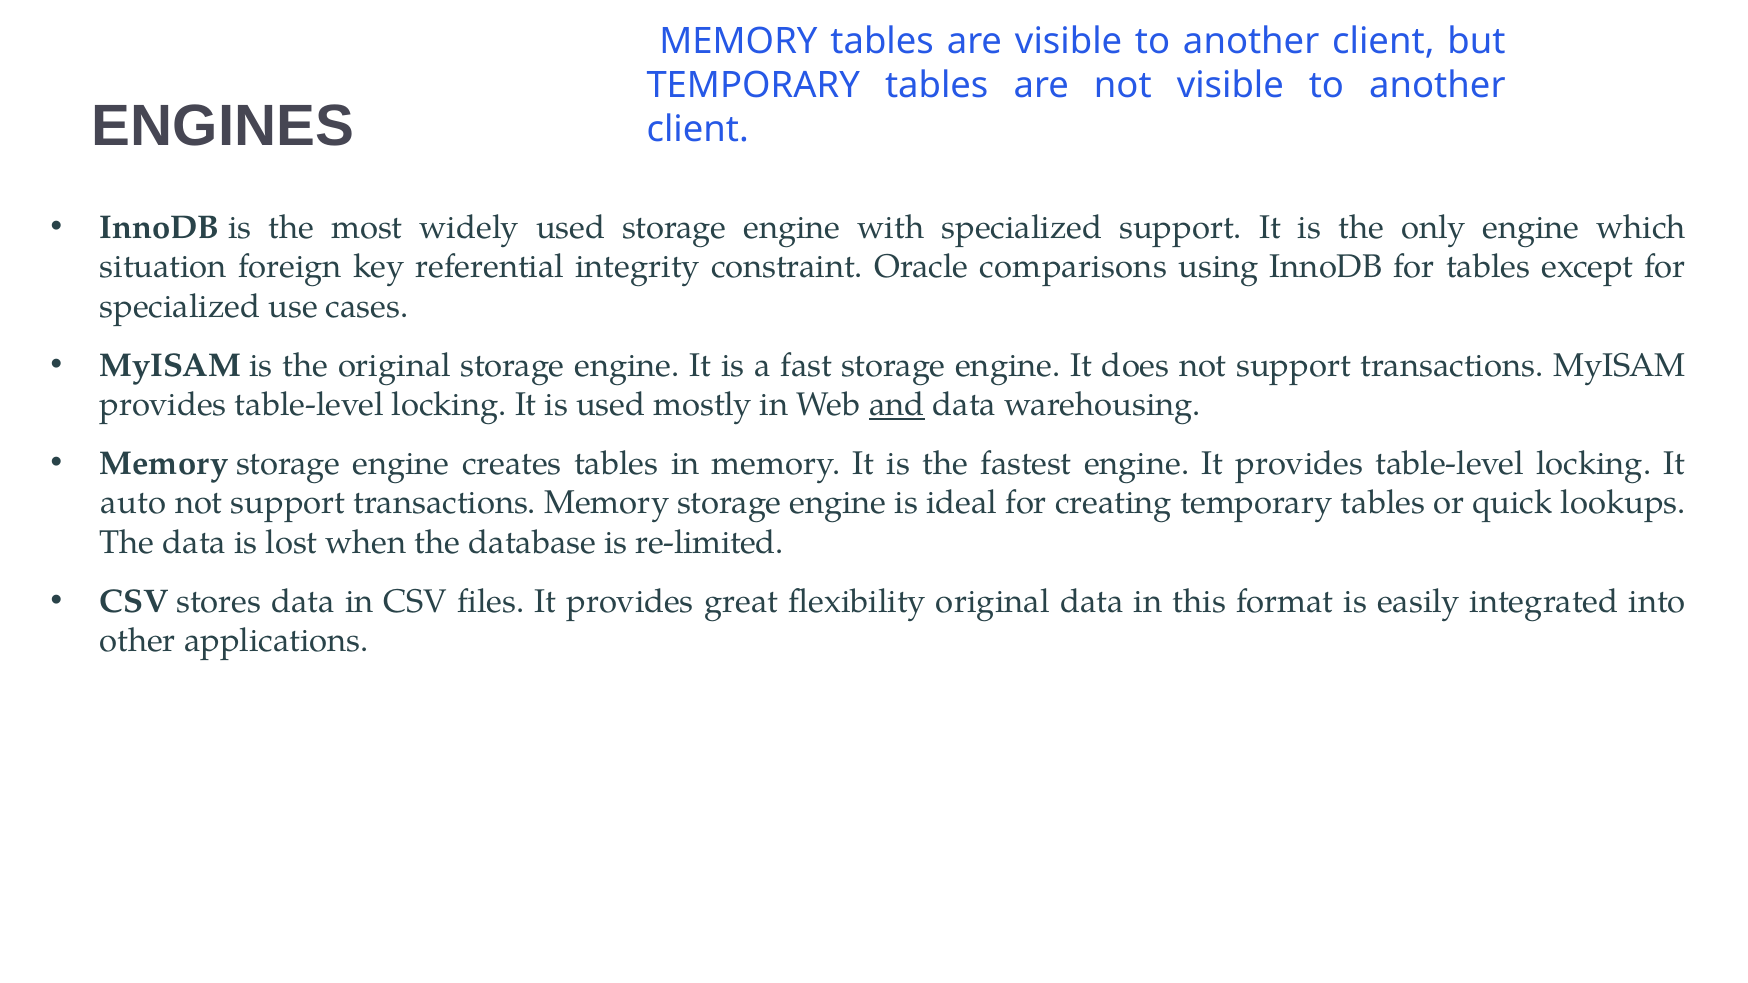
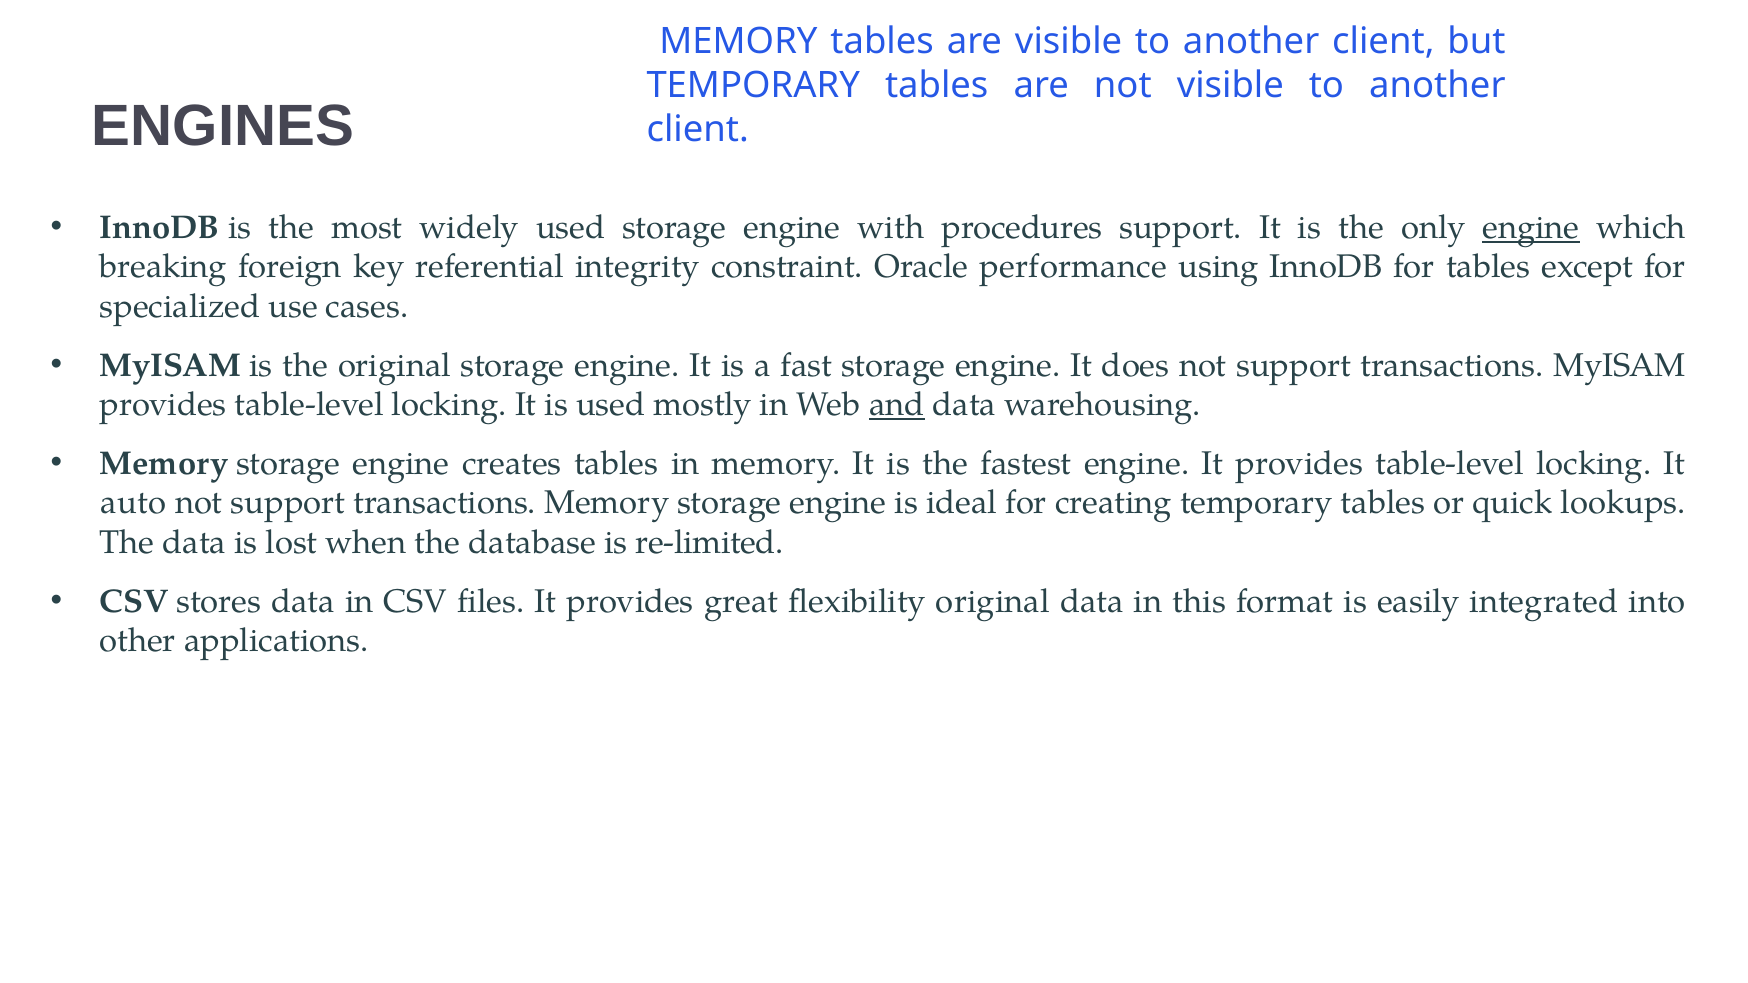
with specialized: specialized -> procedures (1022, 228)
engine underline: none -> present (1531, 228)
situation: situation -> breaking (163, 267)
comparisons: comparisons -> performance (1073, 267)
